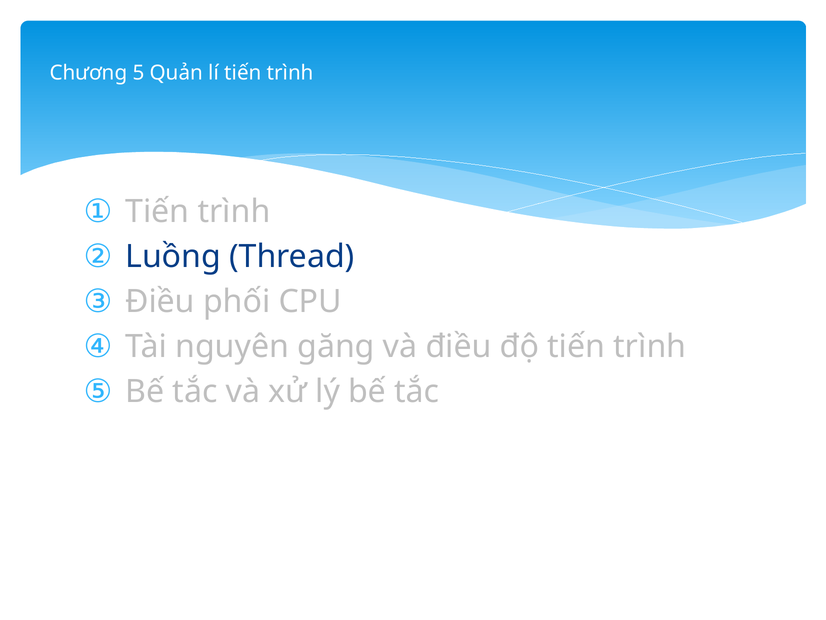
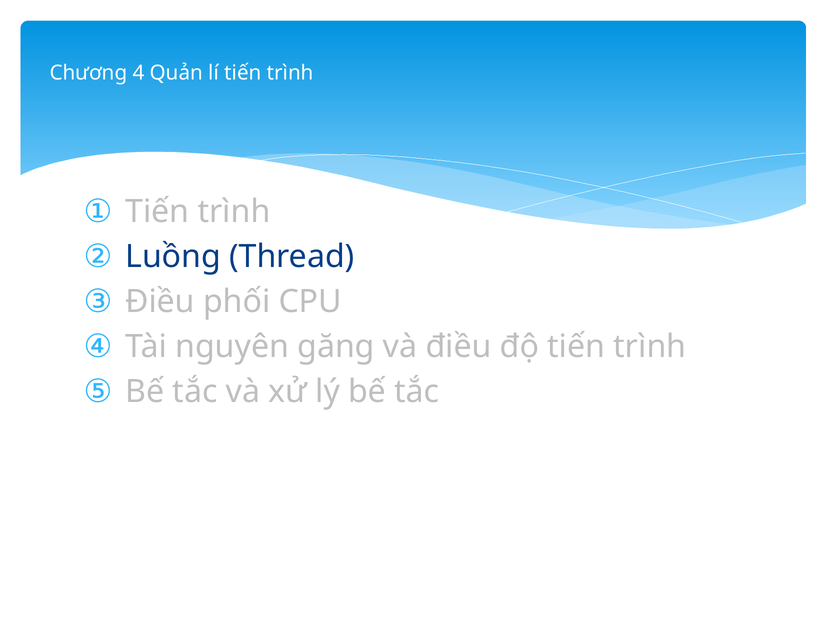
5: 5 -> 4 (139, 73)
